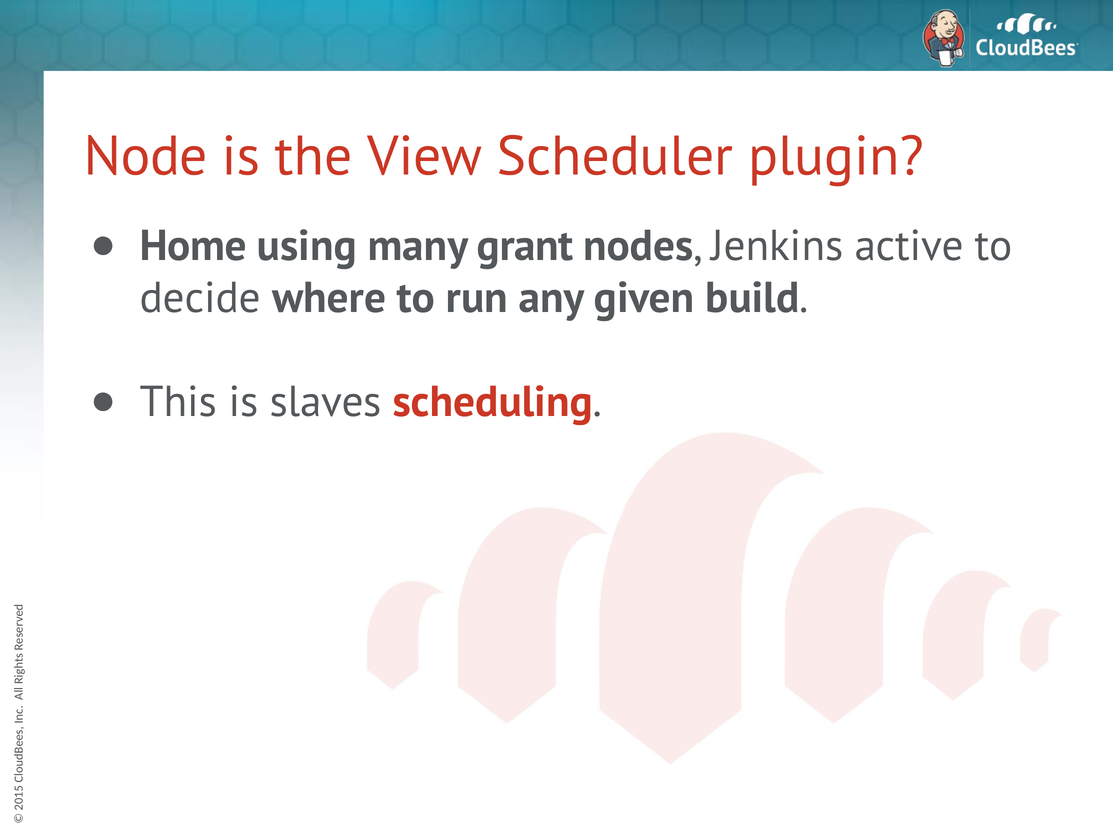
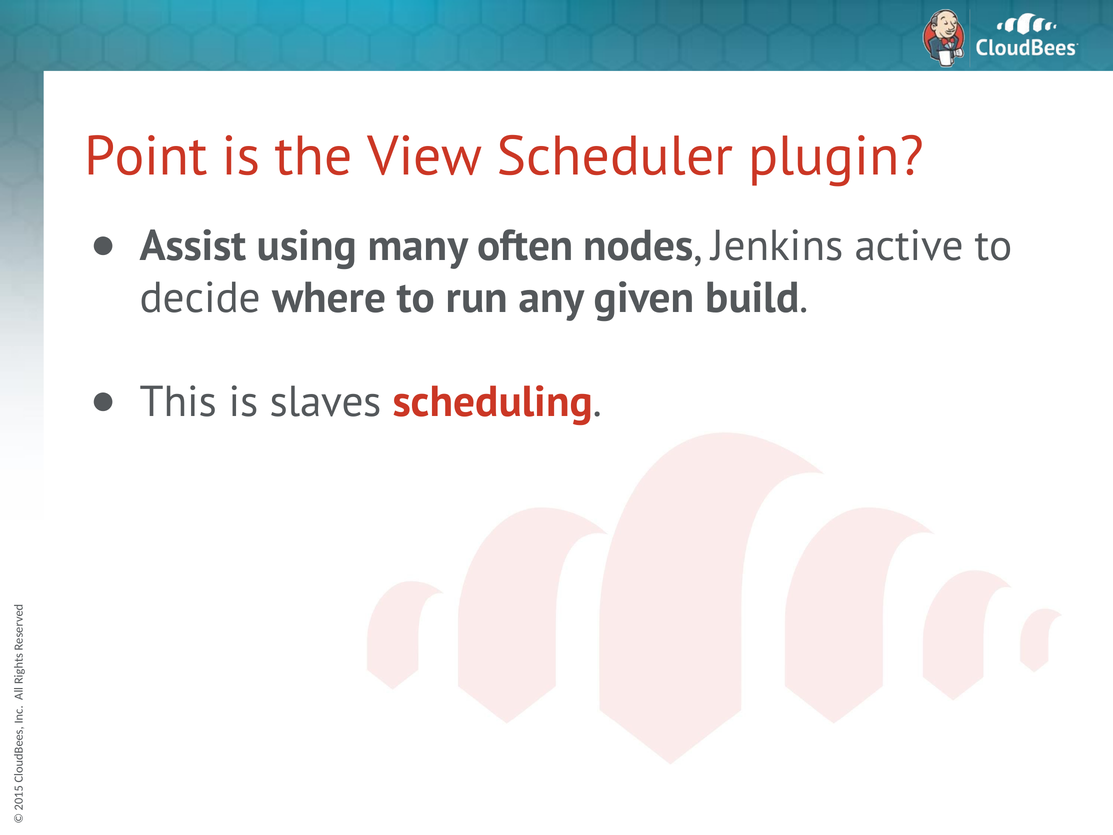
Node: Node -> Point (146, 156)
Home: Home -> Assist (193, 246)
grant: grant -> often (525, 246)
